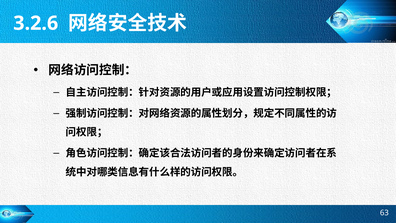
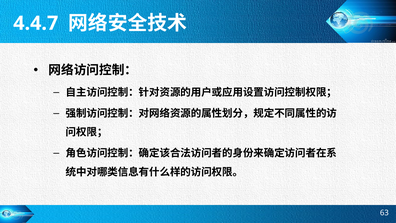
3.2.6: 3.2.6 -> 4.4.7 (36, 23)
